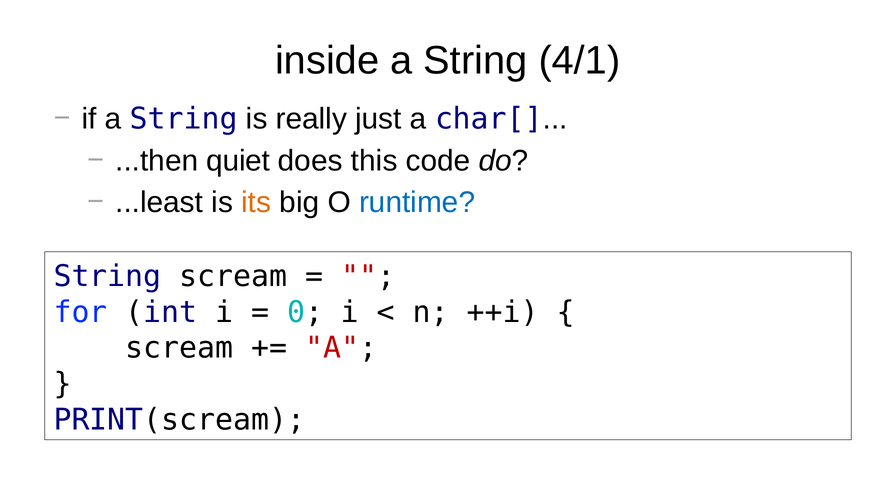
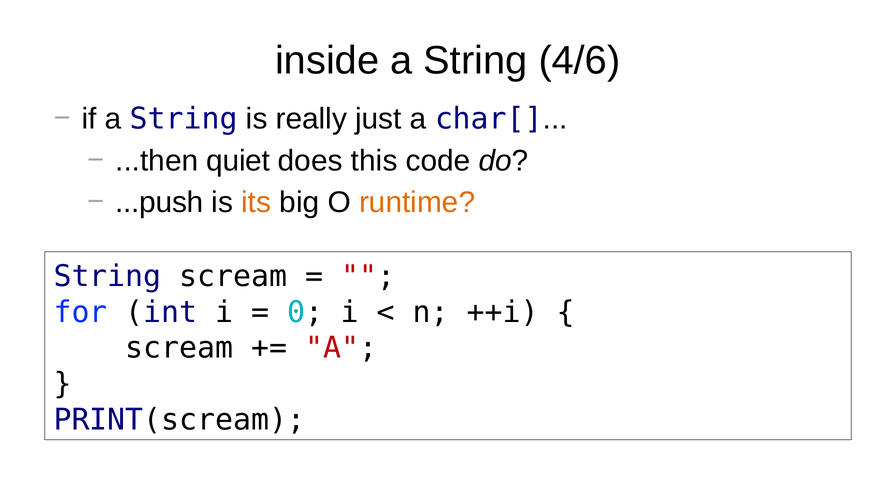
4/1: 4/1 -> 4/6 (579, 60)
...least: ...least -> ...push (159, 202)
runtime colour: blue -> orange (417, 202)
